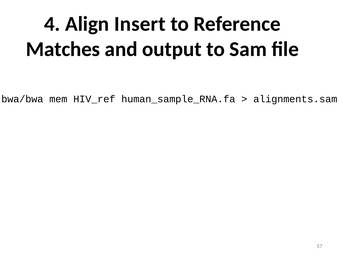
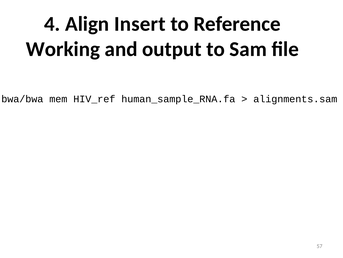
Matches: Matches -> Working (63, 49)
